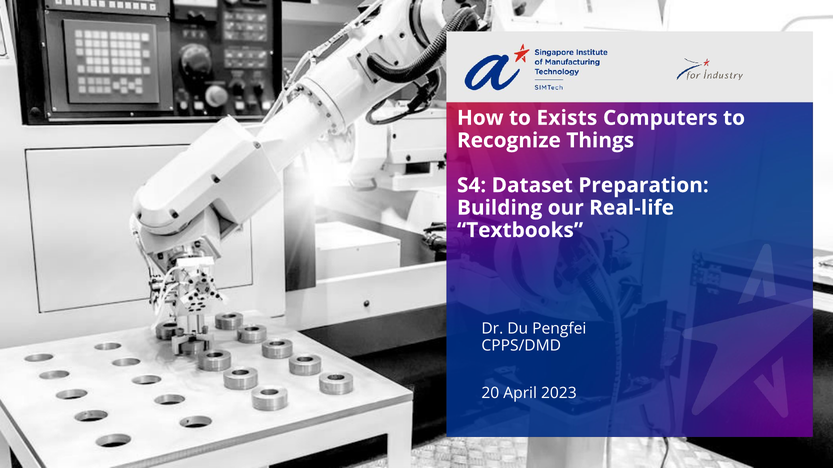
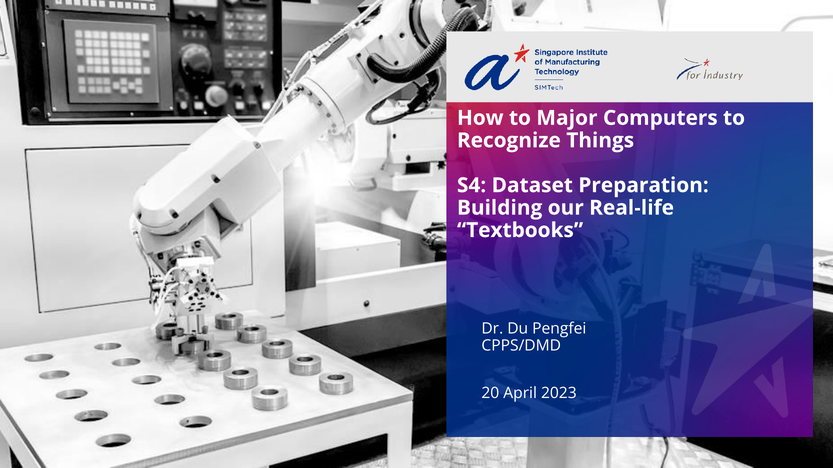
Exists: Exists -> Major (567, 118)
